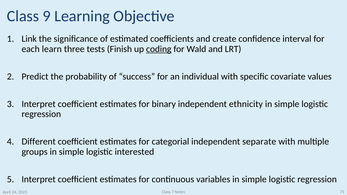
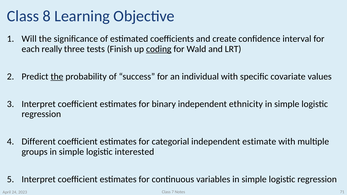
9: 9 -> 8 (47, 16)
Link: Link -> Will (29, 39)
learn: learn -> really (52, 49)
the underline: none -> present (57, 77)
separate: separate -> estimate (259, 142)
